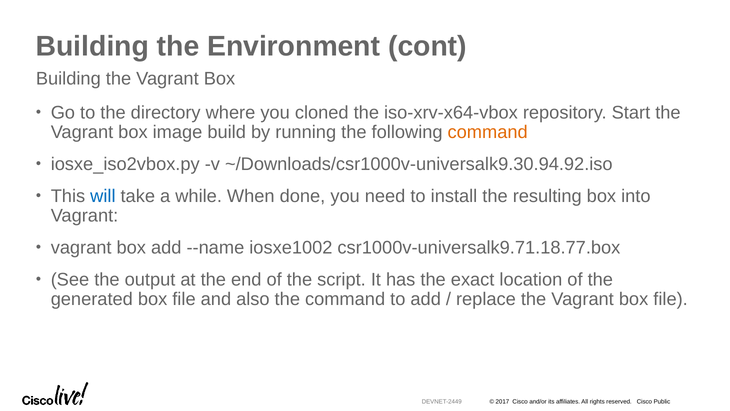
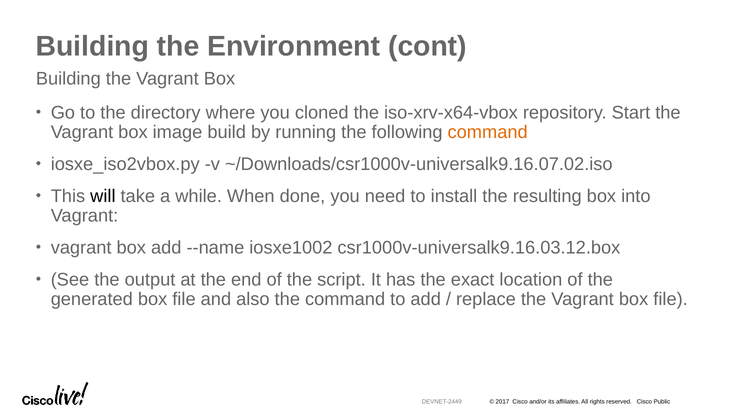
~/Downloads/csr1000v-universalk9.30.94.92.iso: ~/Downloads/csr1000v-universalk9.30.94.92.iso -> ~/Downloads/csr1000v-universalk9.16.07.02.iso (419, 164)
will colour: blue -> black (103, 196)
csr1000v-universalk9.71.18.77.box: csr1000v-universalk9.71.18.77.box -> csr1000v-universalk9.16.03.12.box (479, 248)
